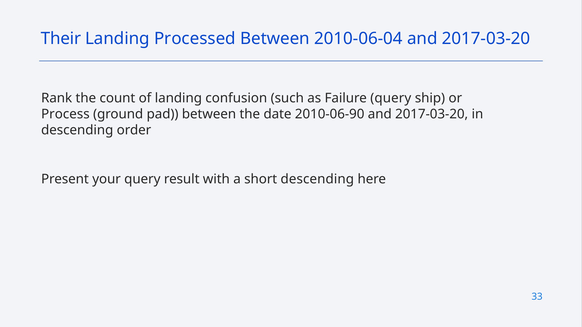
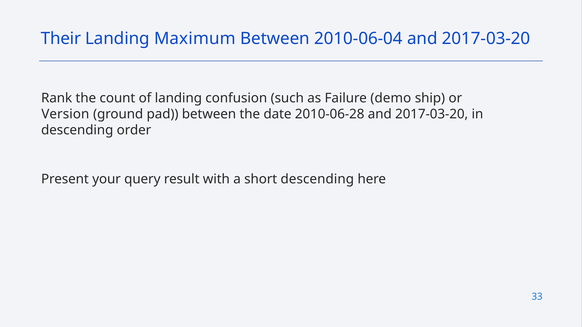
Processed: Processed -> Maximum (195, 39)
Failure query: query -> demo (391, 98)
Process: Process -> Version (65, 114)
2010-06-90: 2010-06-90 -> 2010-06-28 (330, 114)
